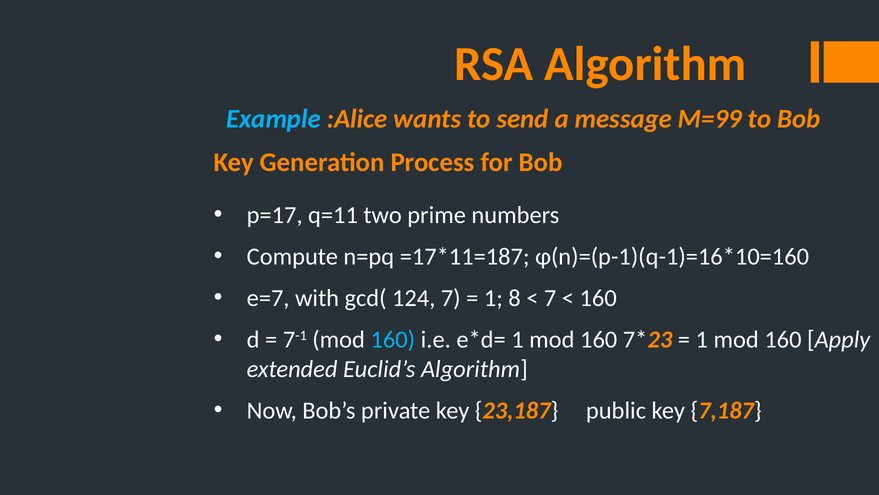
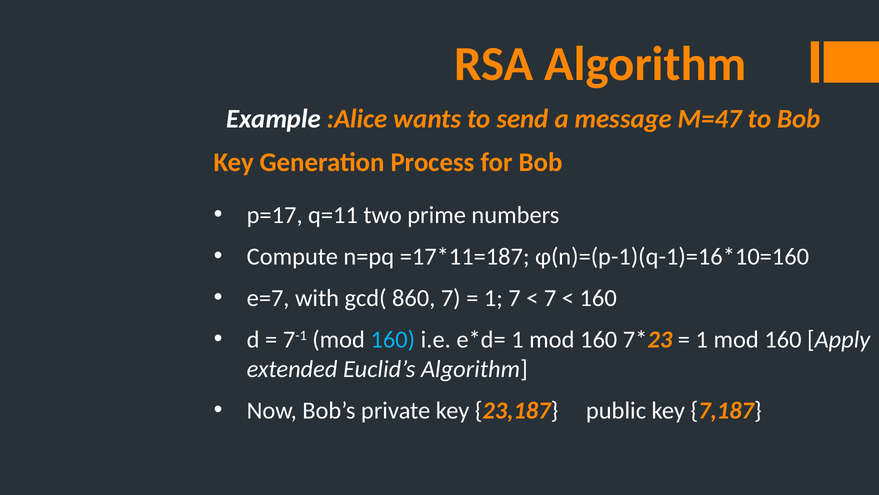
Example colour: light blue -> white (273, 119)
M=99: M=99 -> M=47 (710, 119)
124: 124 -> 860 (414, 298)
1 8: 8 -> 7 (515, 298)
